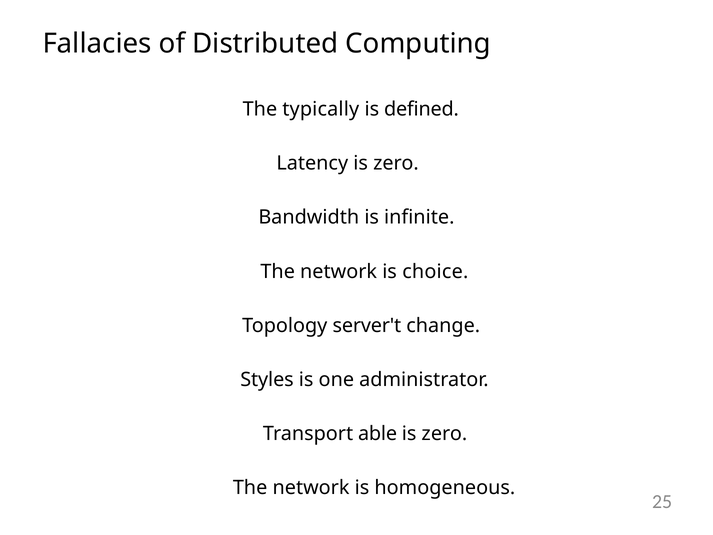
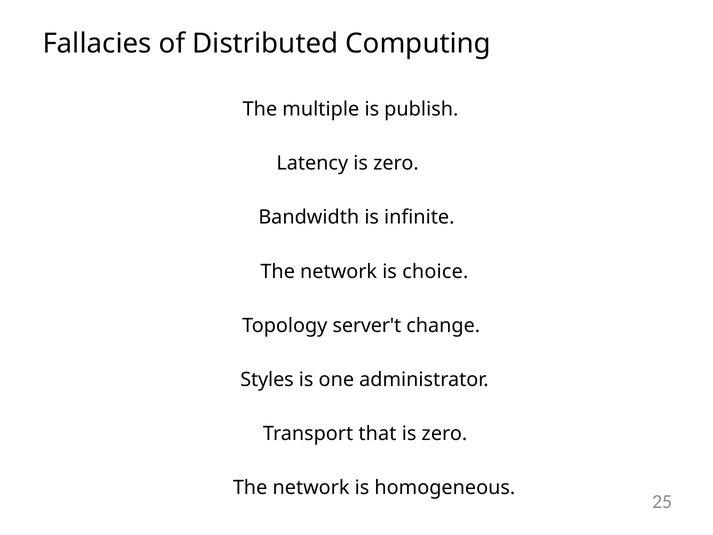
typically: typically -> multiple (321, 109)
defined: defined -> publish (421, 109)
able: able -> that (377, 433)
